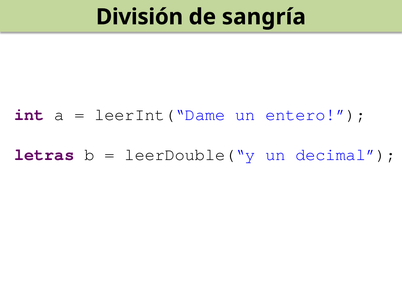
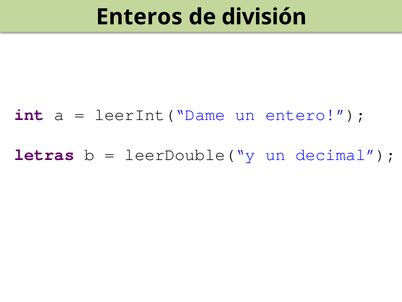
División: División -> Enteros (139, 17)
sangría: sangría -> división (264, 17)
